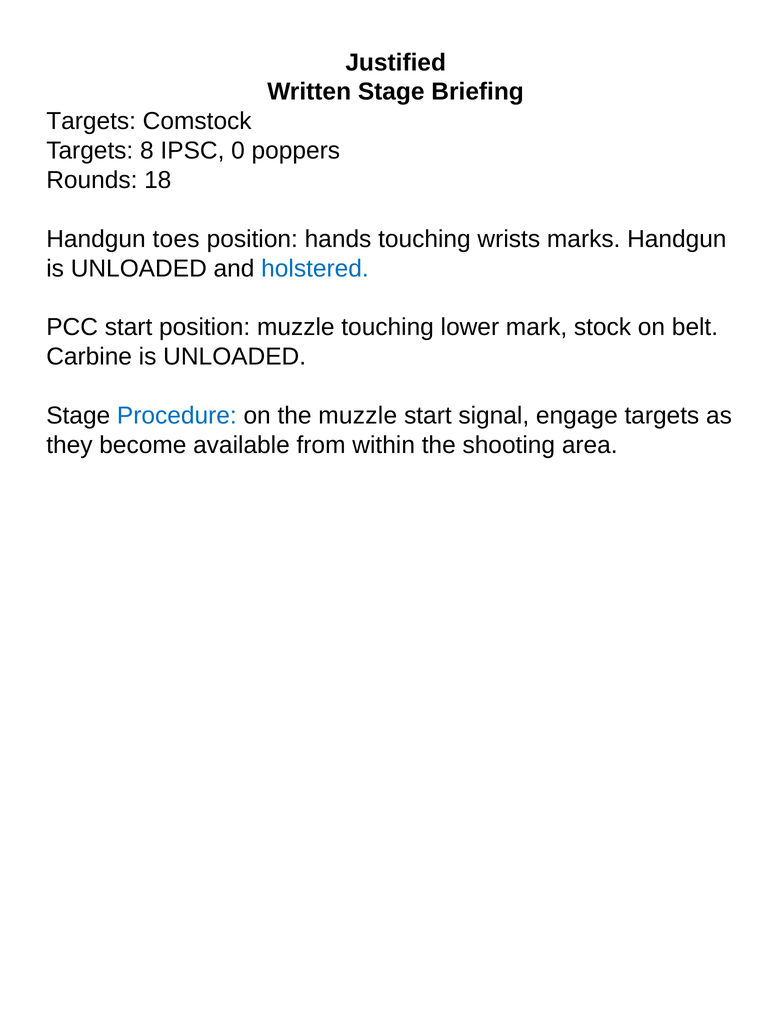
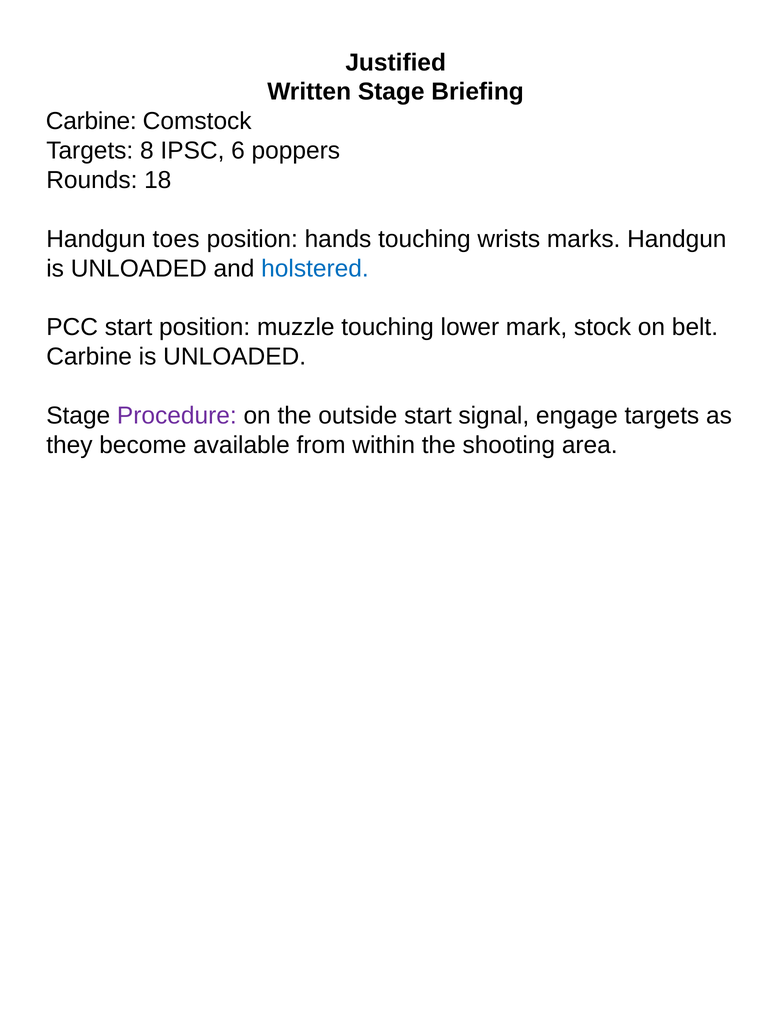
Targets: Targets -> Carbine (91, 121)
0: 0 -> 6 (238, 151)
Procedure colour: blue -> purple (177, 415)
the muzzle: muzzle -> outside (358, 415)
